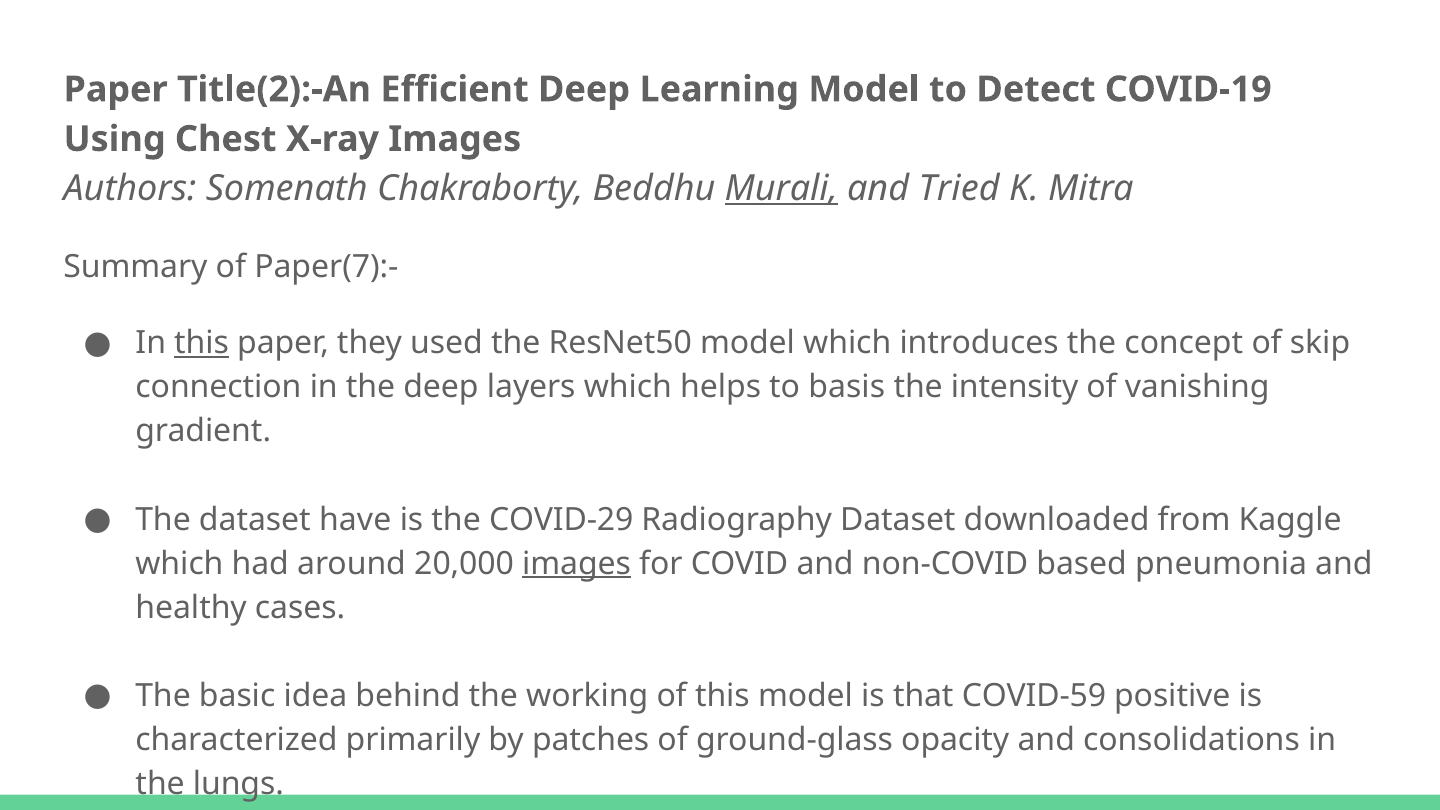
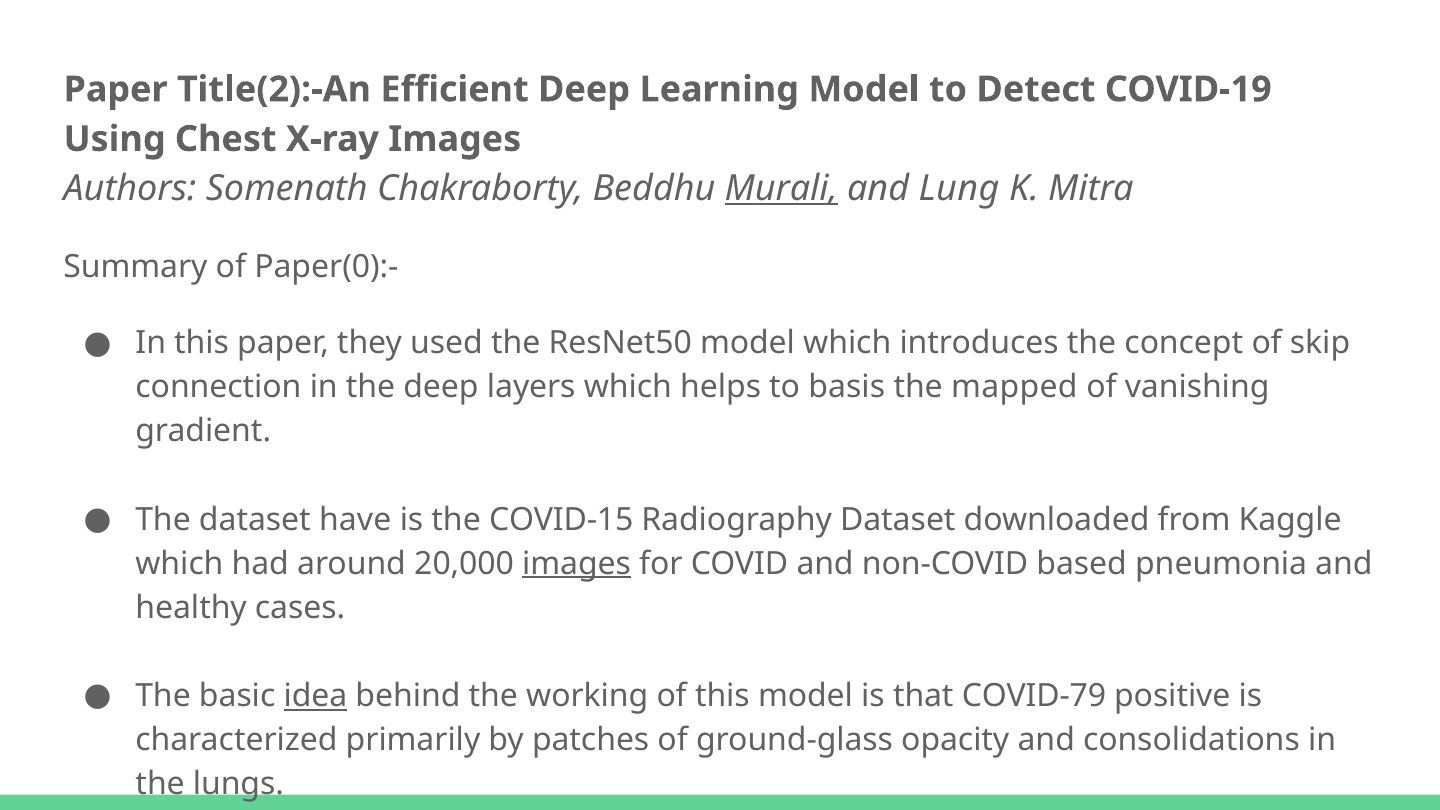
Tried: Tried -> Lung (959, 189)
Paper(7):-: Paper(7):- -> Paper(0):- (326, 267)
this underline: present -> none (202, 343)
intensity: intensity -> mapped (1014, 387)
COVID-29: COVID-29 -> COVID-15 (561, 519)
idea underline: none -> present (315, 696)
COVID-59: COVID-59 -> COVID-79 (1034, 696)
